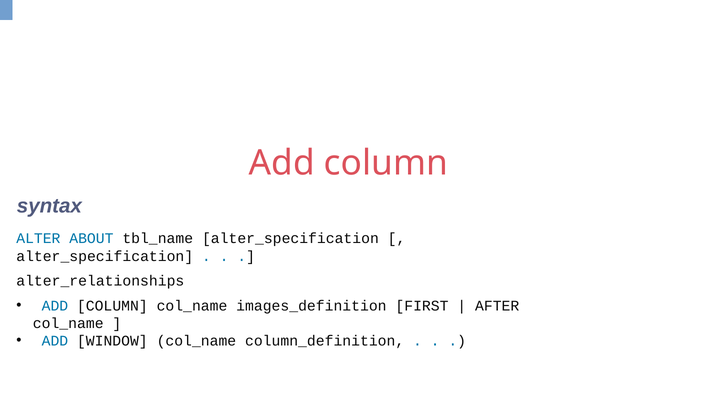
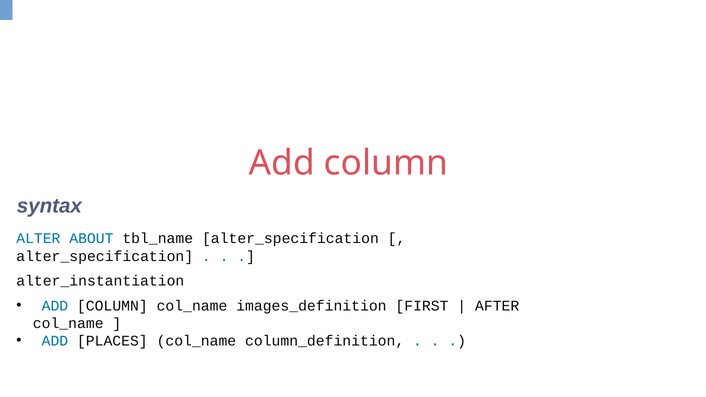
alter_relationships: alter_relationships -> alter_instantiation (100, 281)
WINDOW: WINDOW -> PLACES (112, 341)
